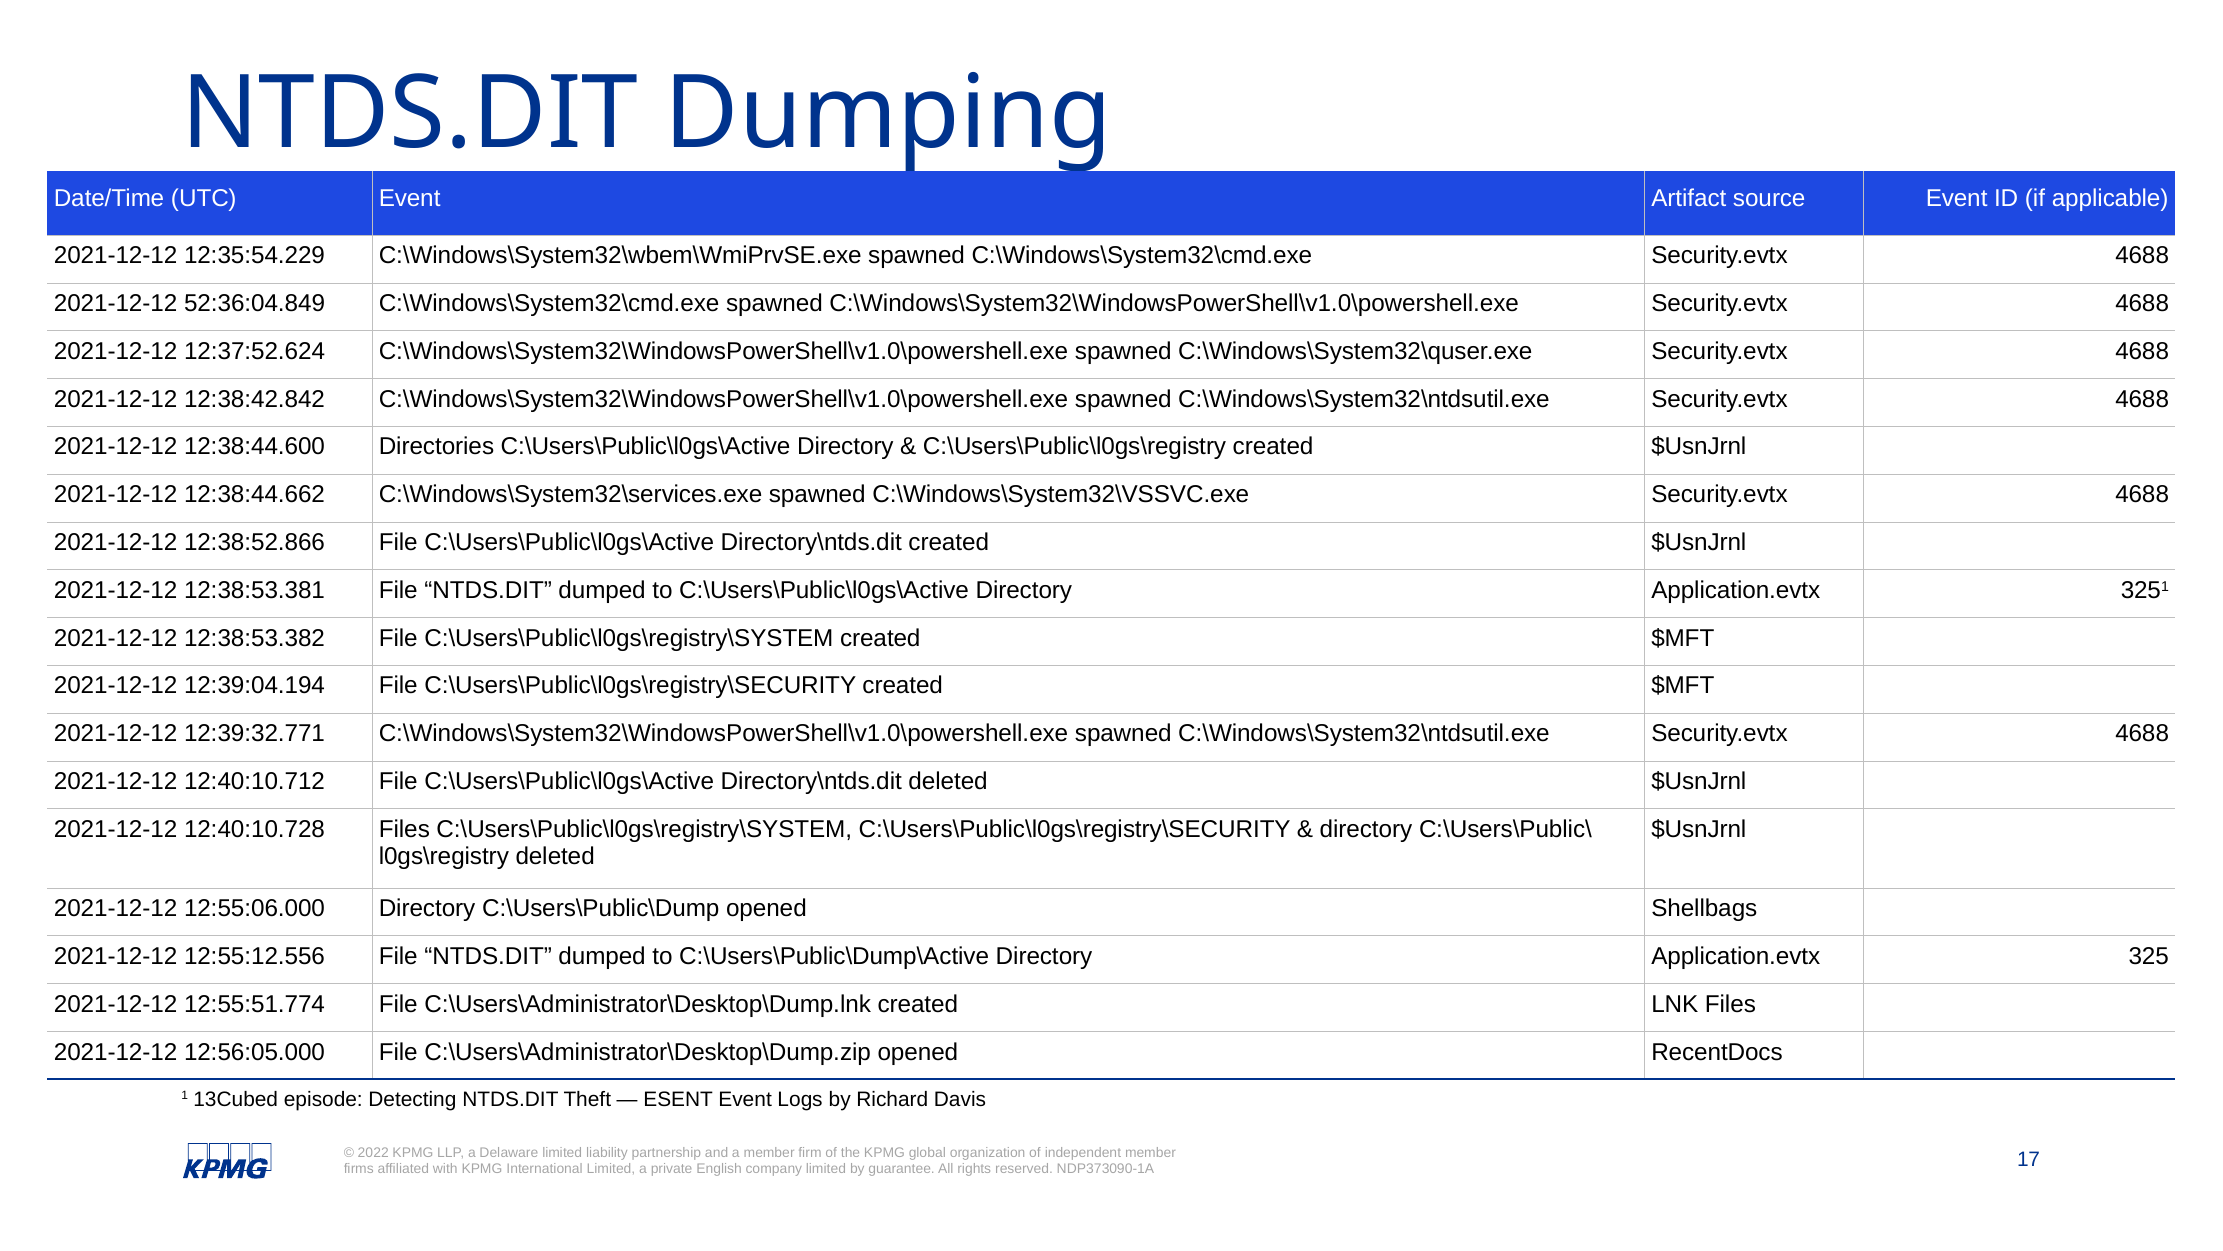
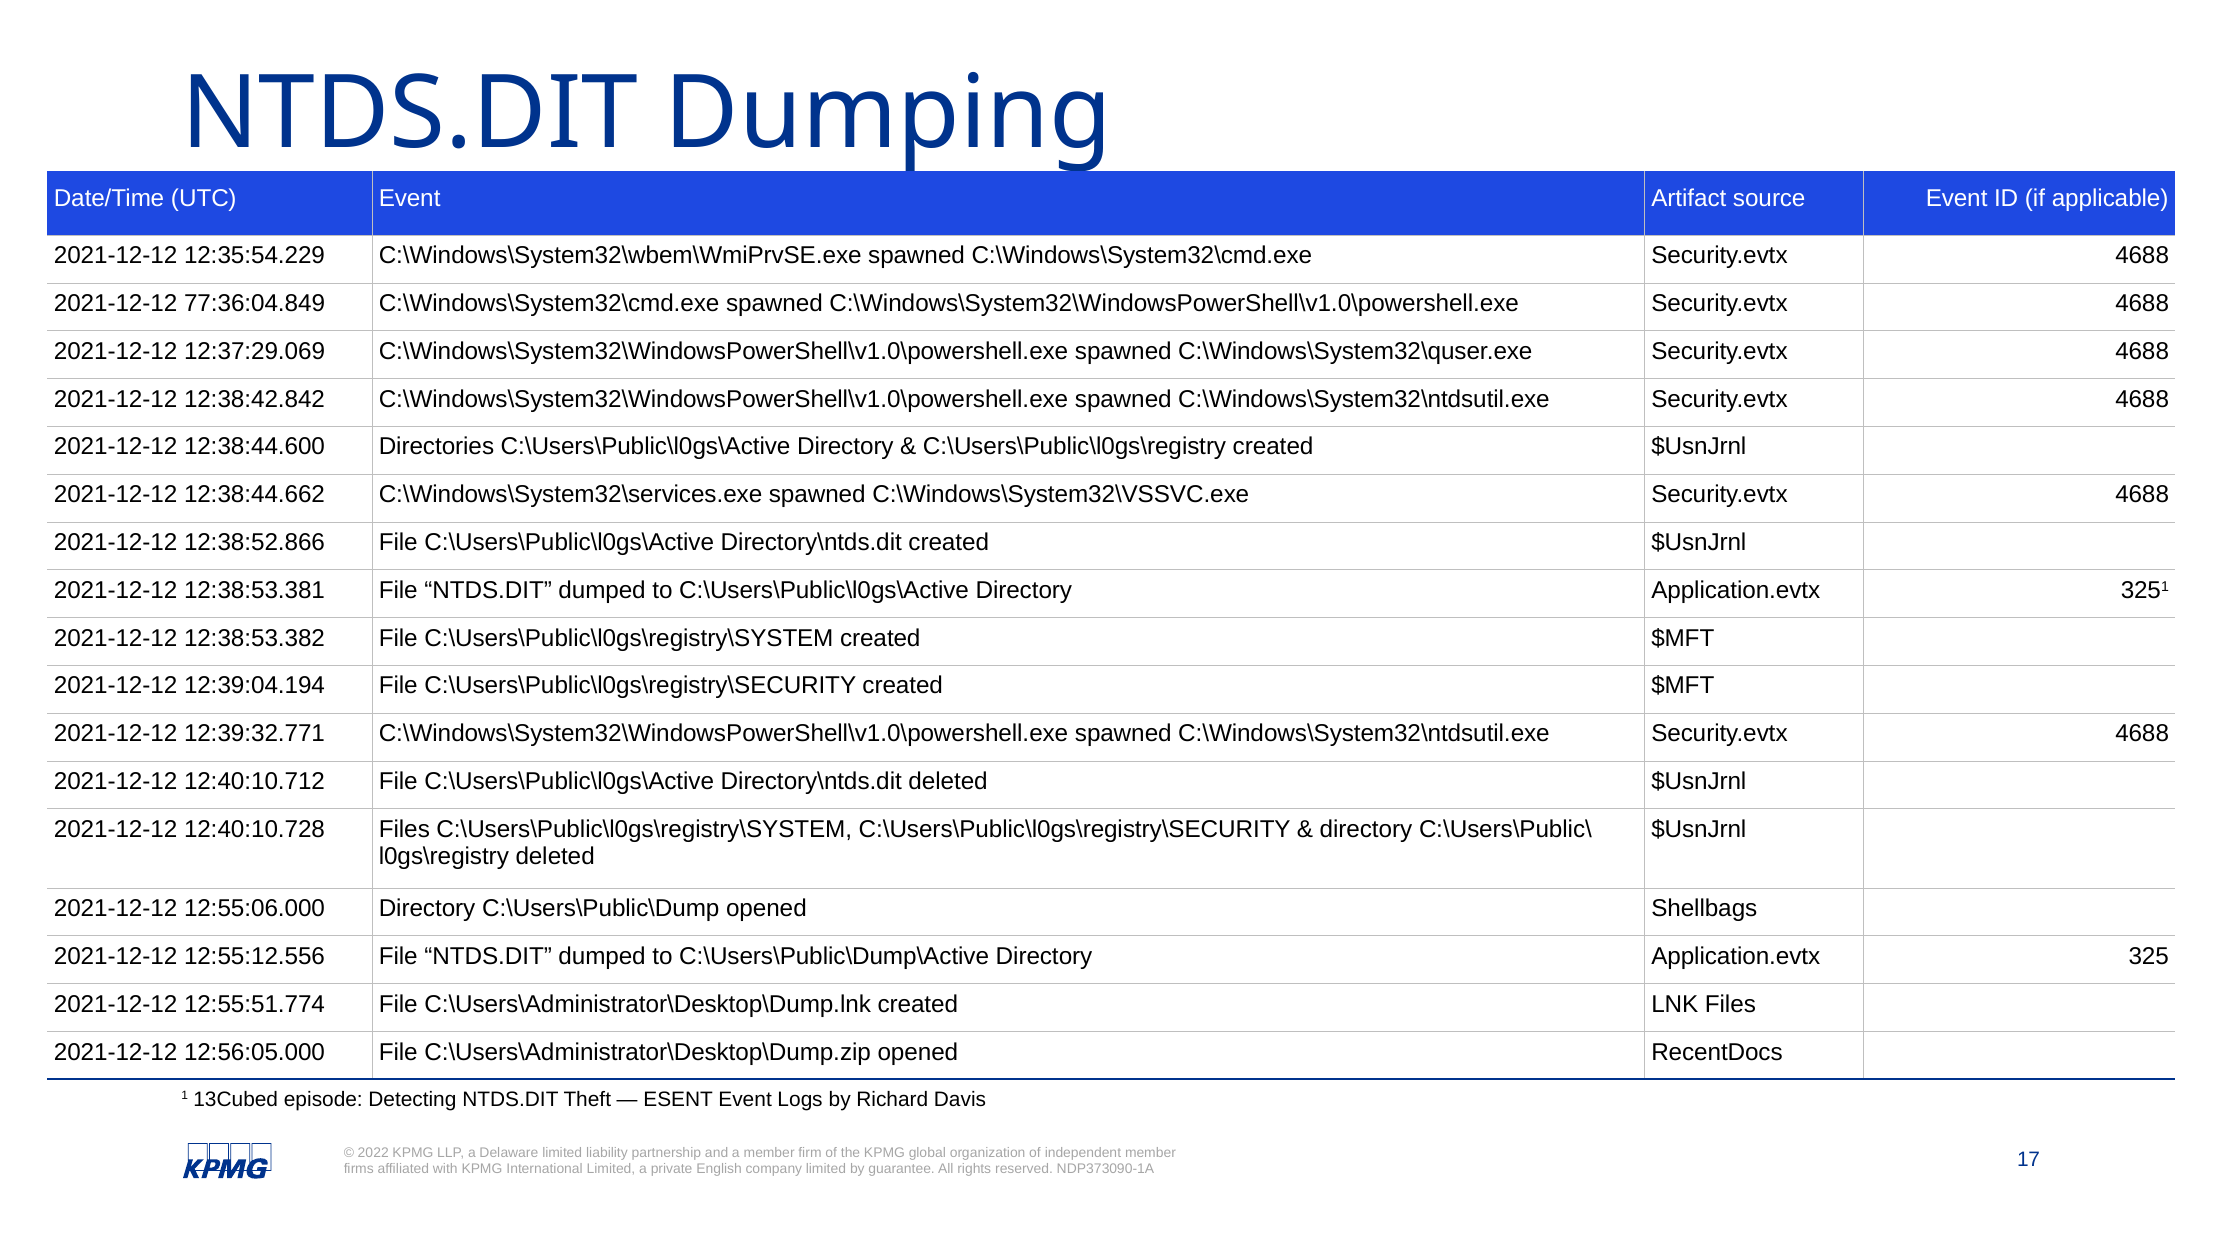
52:36:04.849: 52:36:04.849 -> 77:36:04.849 (255, 303)
12:37:52.624: 12:37:52.624 -> 12:37:29.069 (255, 351)
